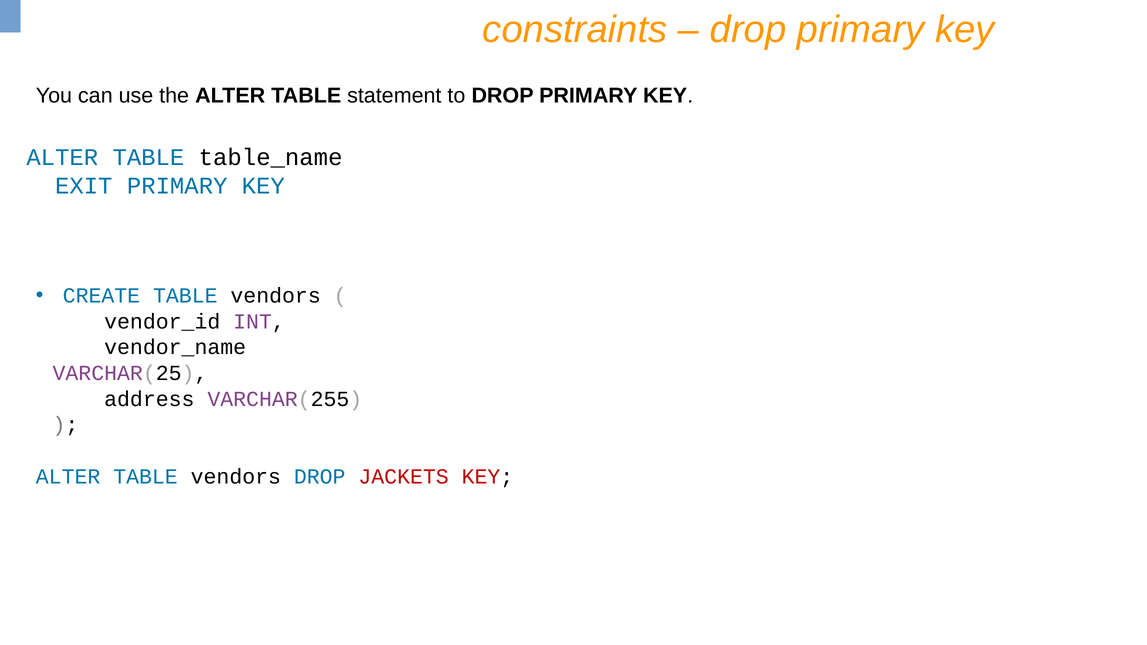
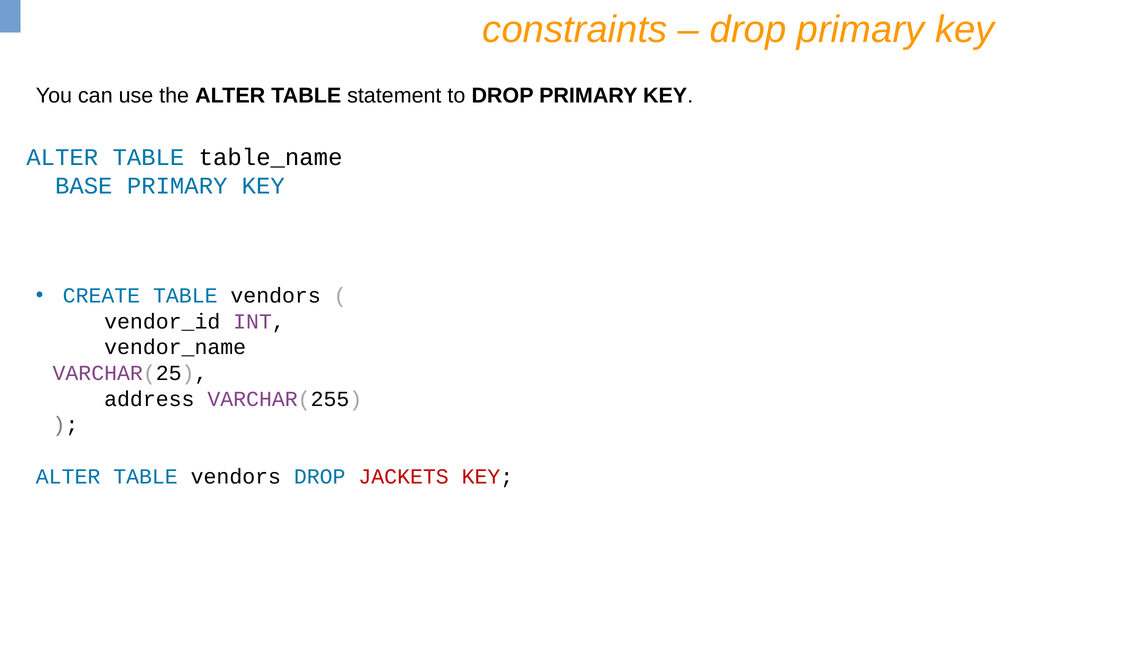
EXIT: EXIT -> BASE (84, 186)
